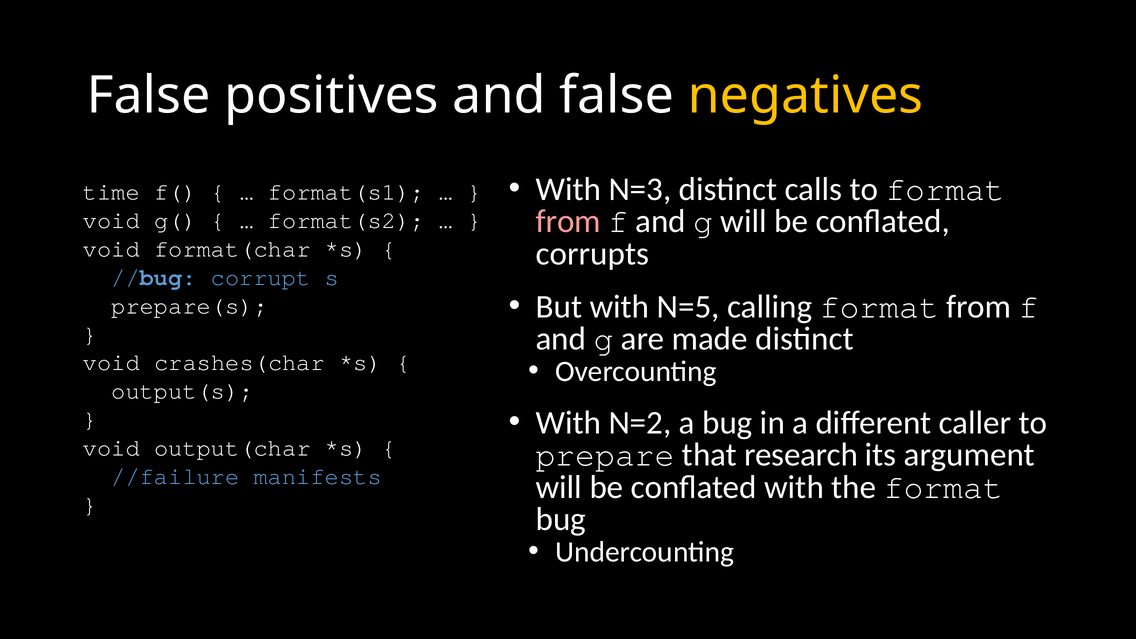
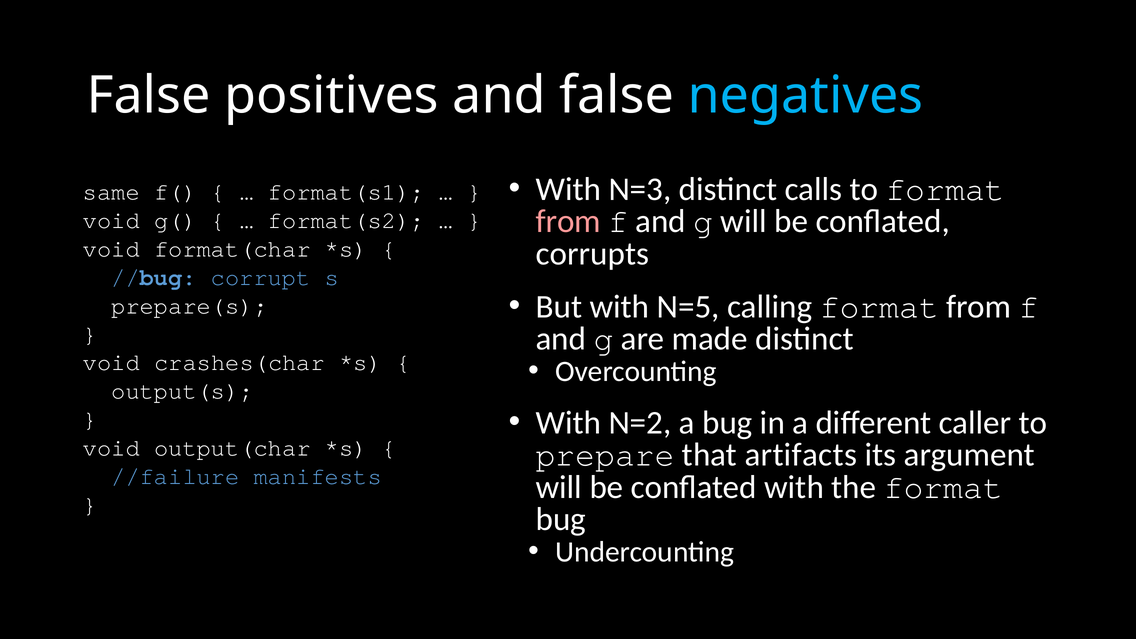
negatives colour: yellow -> light blue (805, 95)
time: time -> same (111, 192)
research: research -> artifacts (801, 455)
